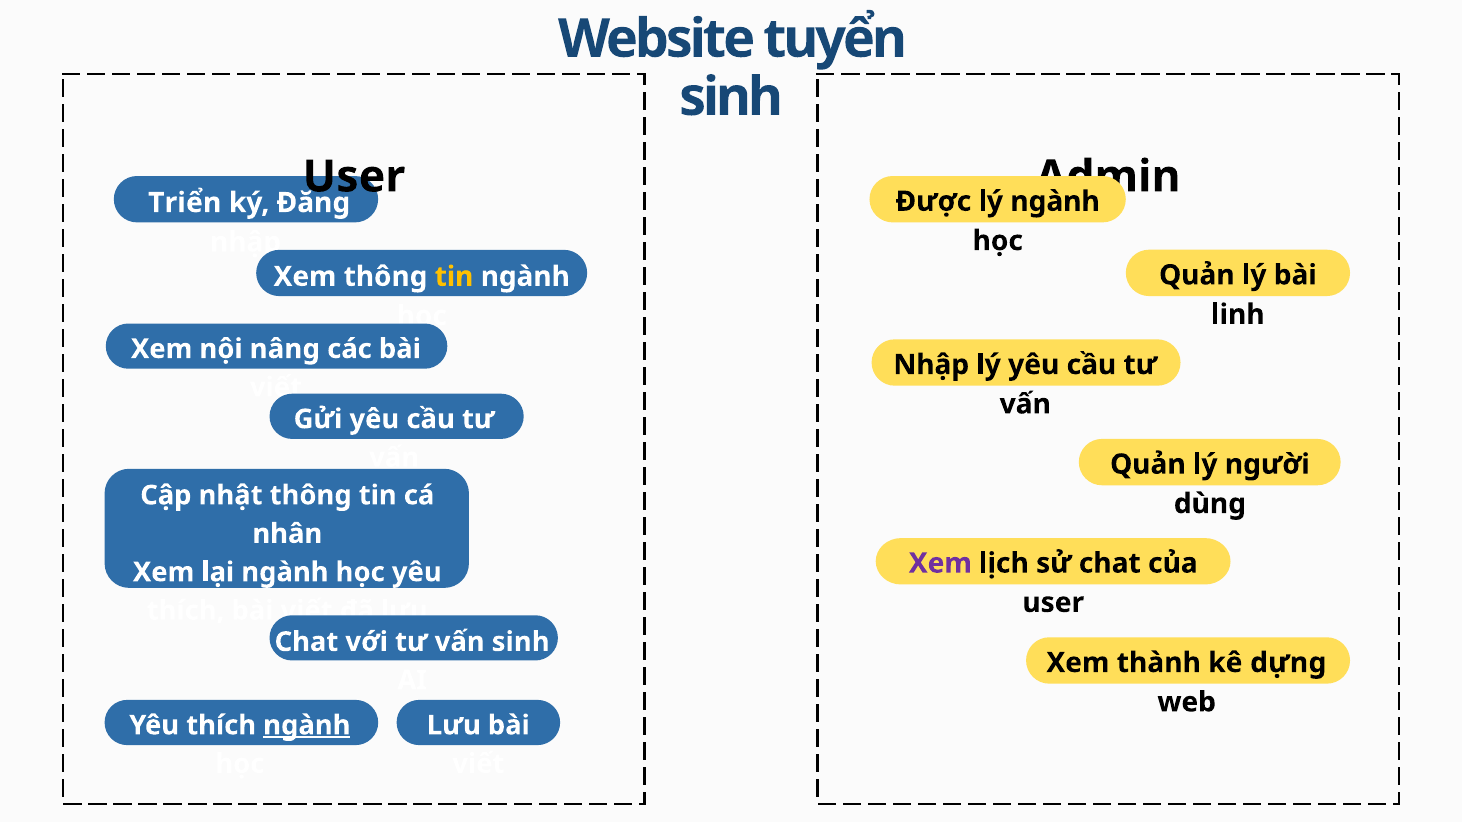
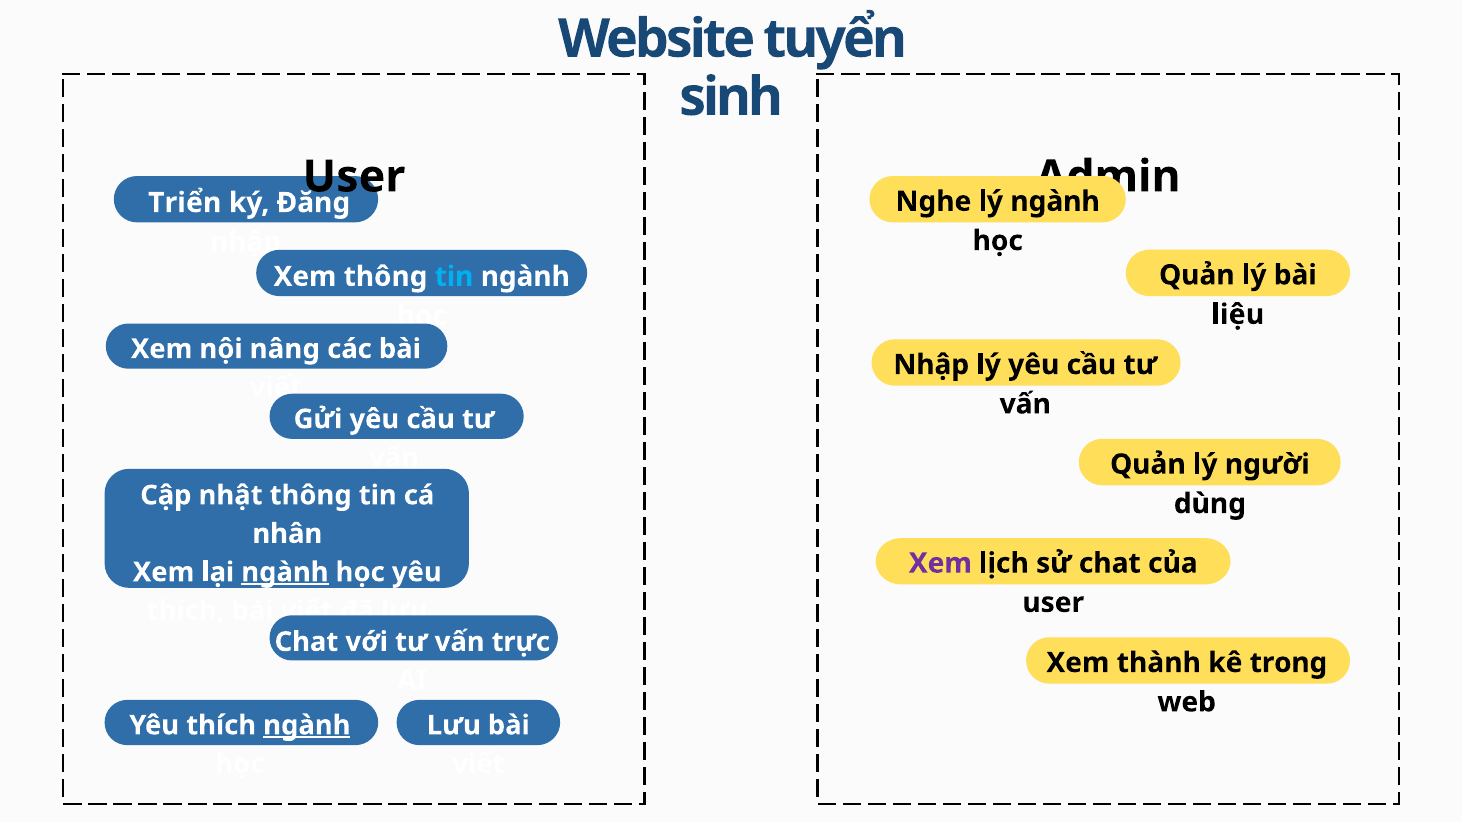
Được: Được -> Nghe (933, 202)
tin colour: yellow -> light blue (454, 277)
linh: linh -> liệu (1238, 315)
ngành underline: none -> present (285, 572)
vấn sinh: sinh -> trực (521, 642)
dựng: dựng -> trong (1289, 663)
